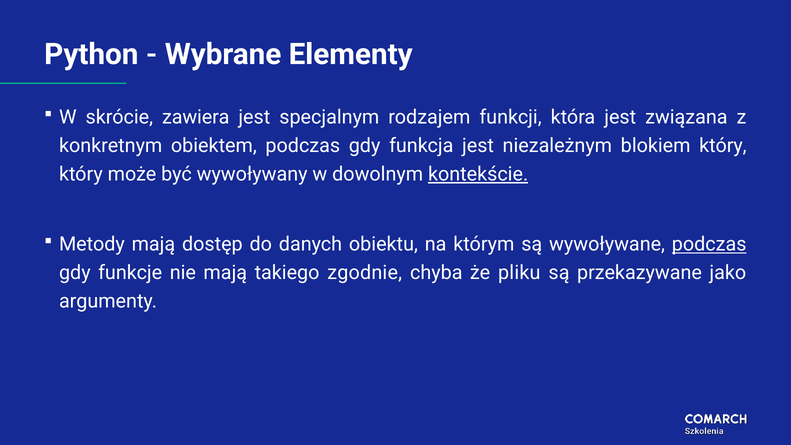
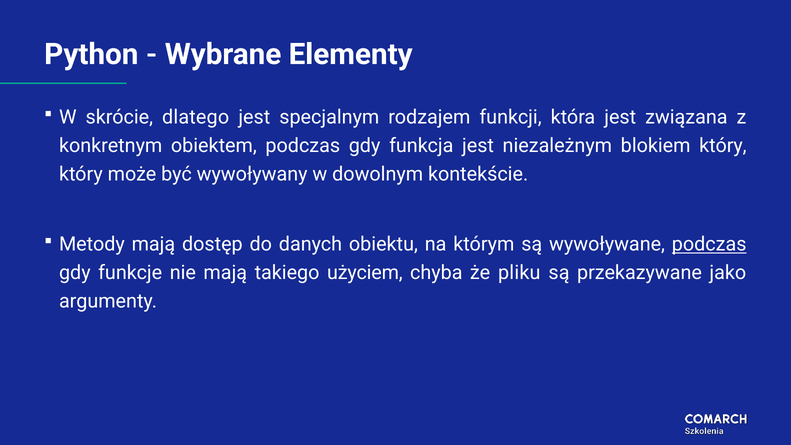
zawiera: zawiera -> dlatego (196, 117)
kontekście underline: present -> none (478, 174)
zgodnie: zgodnie -> użyciem (365, 273)
